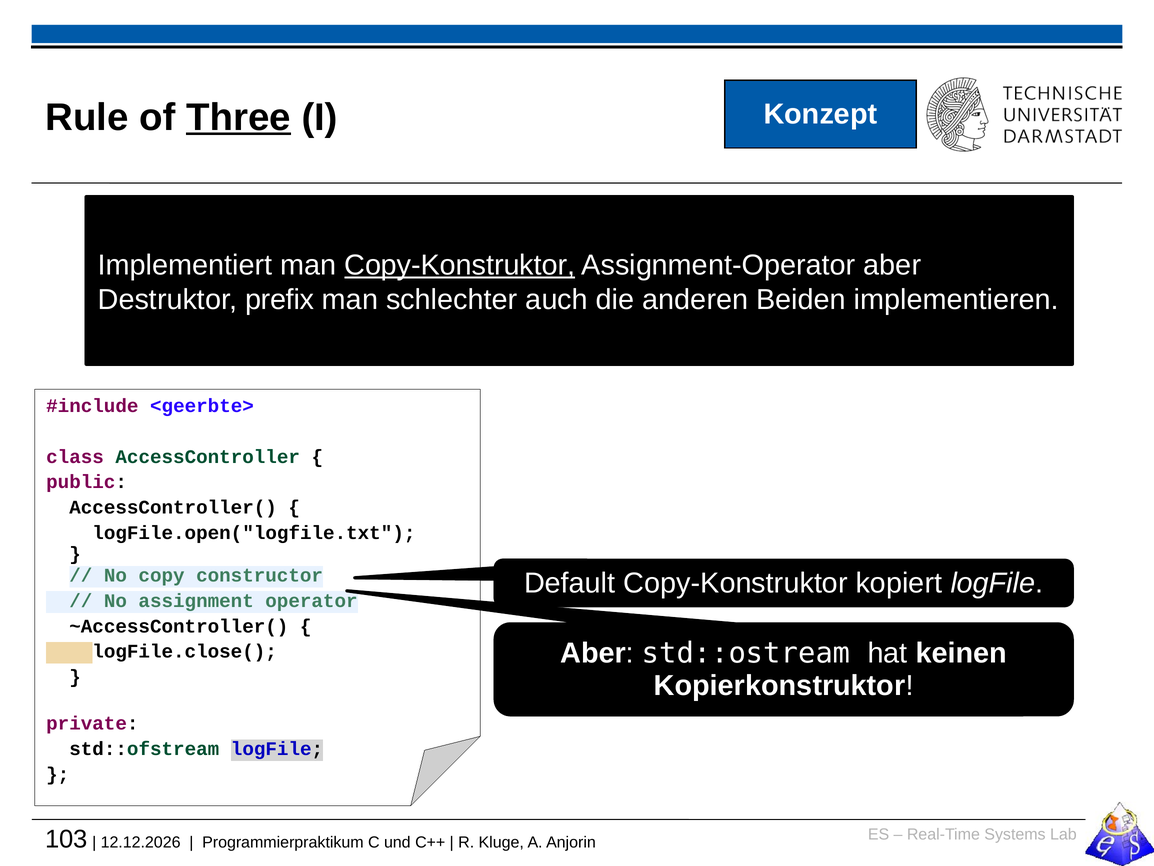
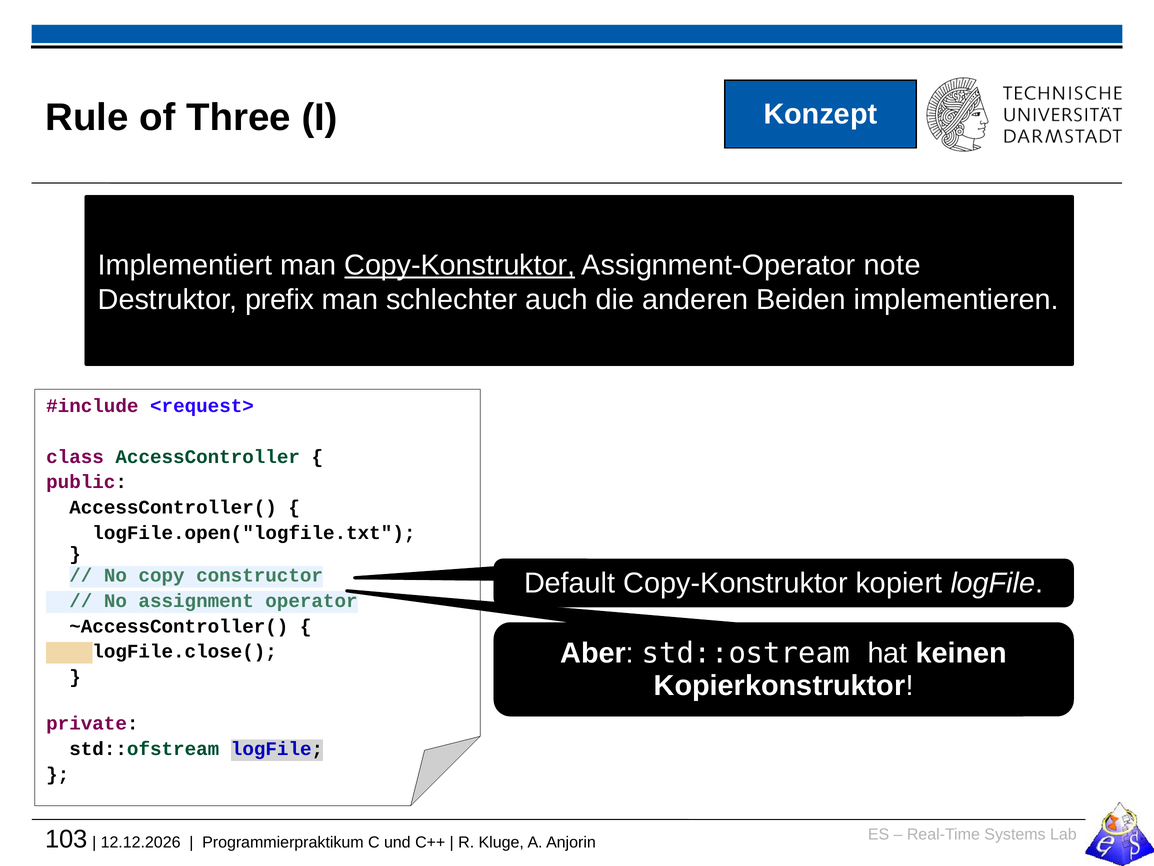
Three underline: present -> none (238, 117)
Assignment-Operator aber: aber -> note (892, 265)
<geerbte>: <geerbte> -> <request> (202, 406)
